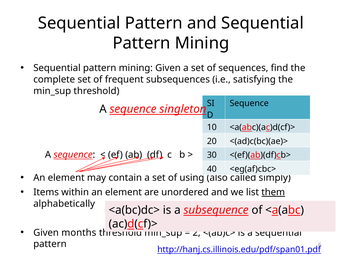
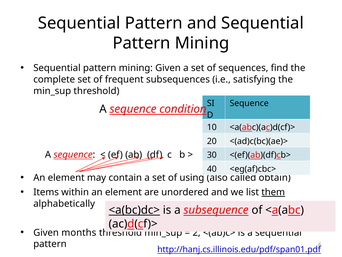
singleton: singleton -> condition (183, 109)
simply: simply -> obtain (275, 177)
<a(bc)dc> underline: none -> present (134, 210)
